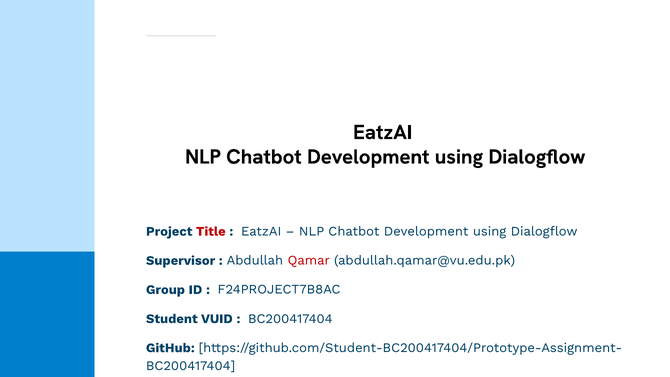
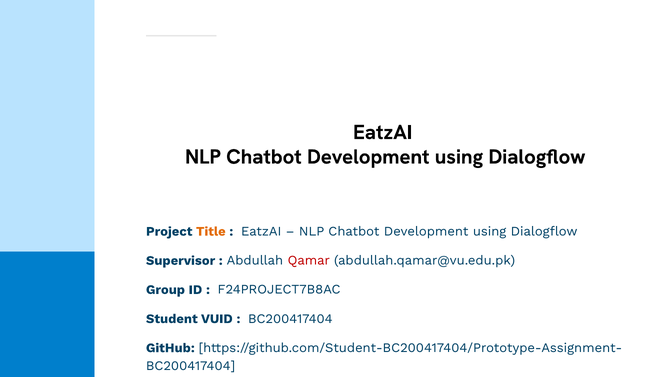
Title colour: red -> orange (211, 231)
